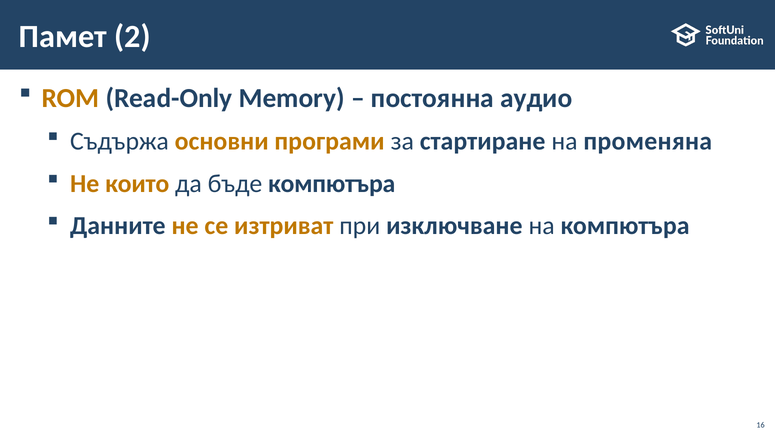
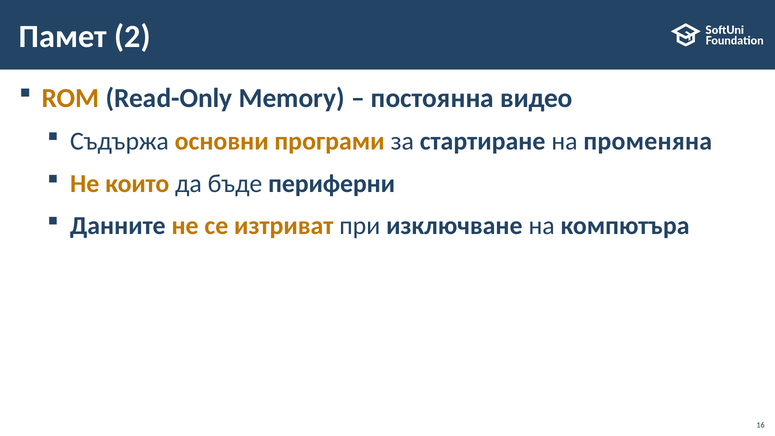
аудио: аудио -> видео (536, 98)
бъде компютъра: компютъра -> периферни (332, 184)
